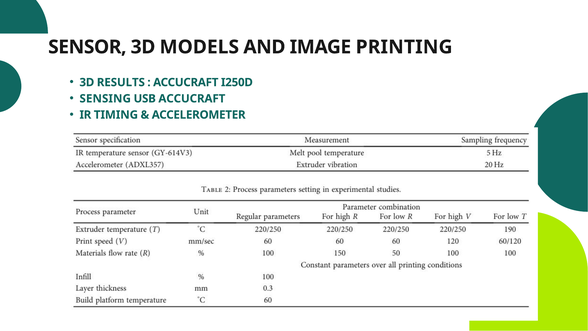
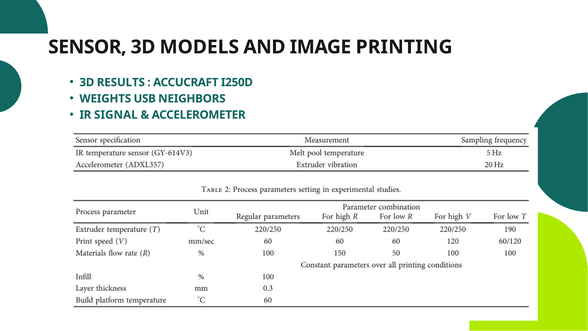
SENSING: SENSING -> WEIGHTS (105, 99)
USB ACCUCRAFT: ACCUCRAFT -> NEIGHBORS (192, 99)
TIMING: TIMING -> SIGNAL (116, 115)
